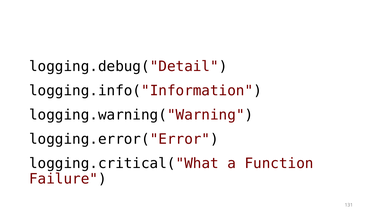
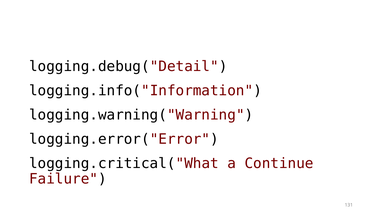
Function: Function -> Continue (279, 163)
